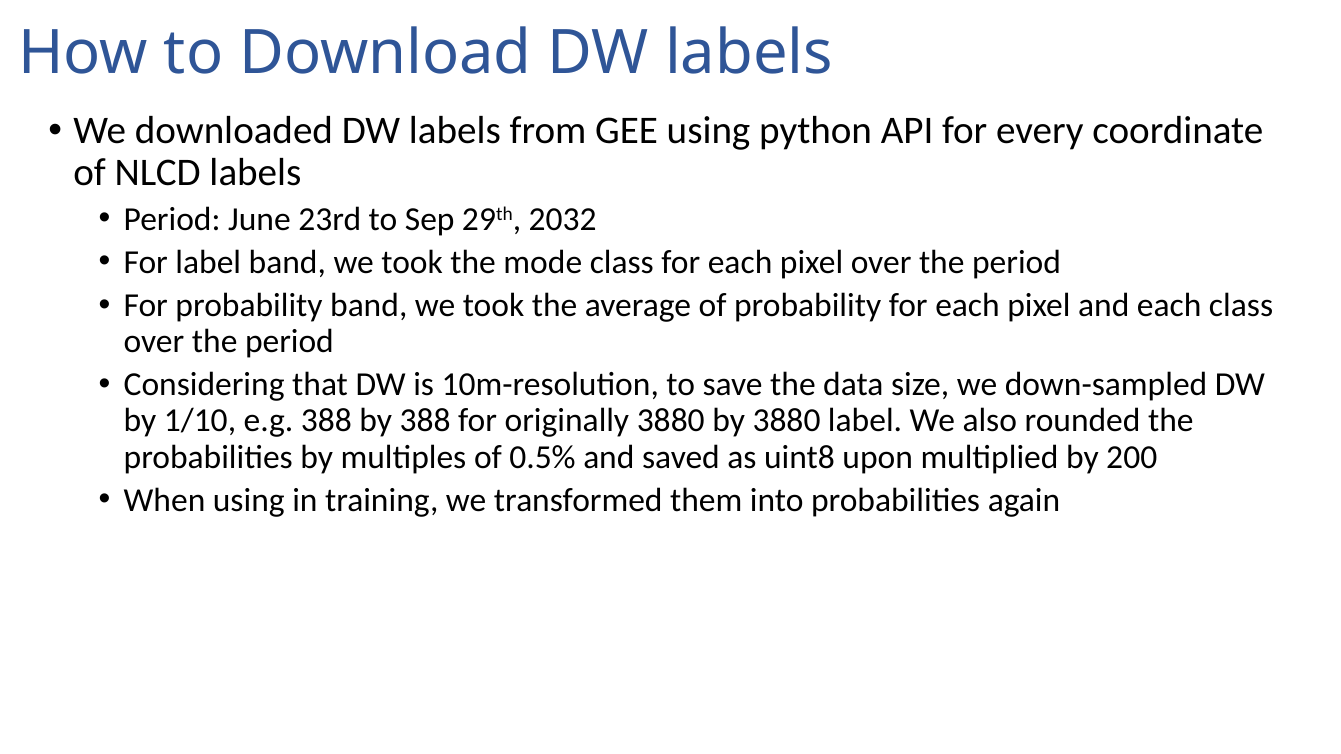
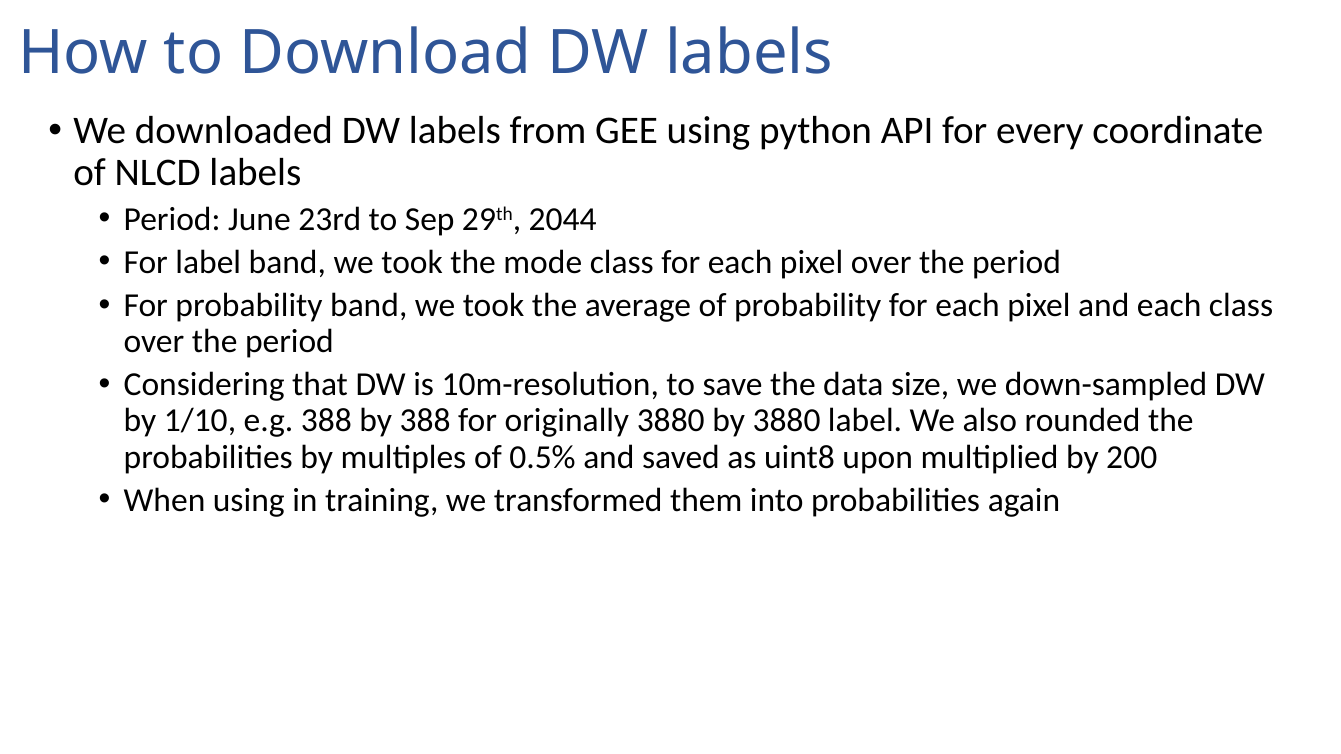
2032: 2032 -> 2044 (563, 219)
